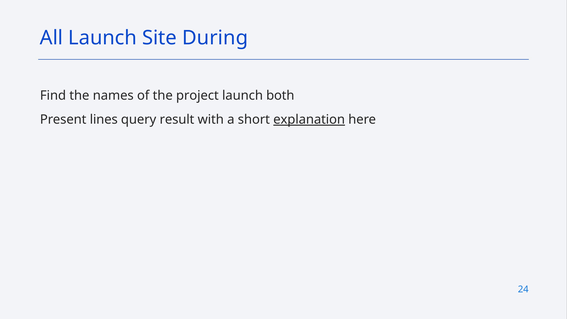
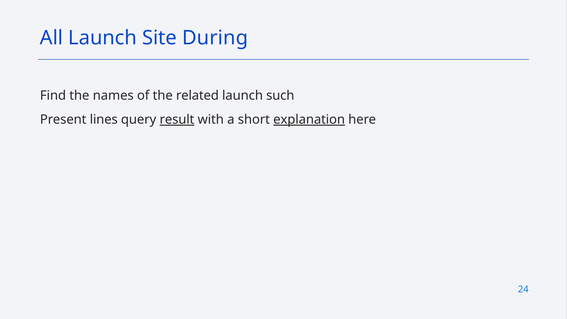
project: project -> related (197, 96)
both: both -> such (280, 96)
result underline: none -> present (177, 120)
